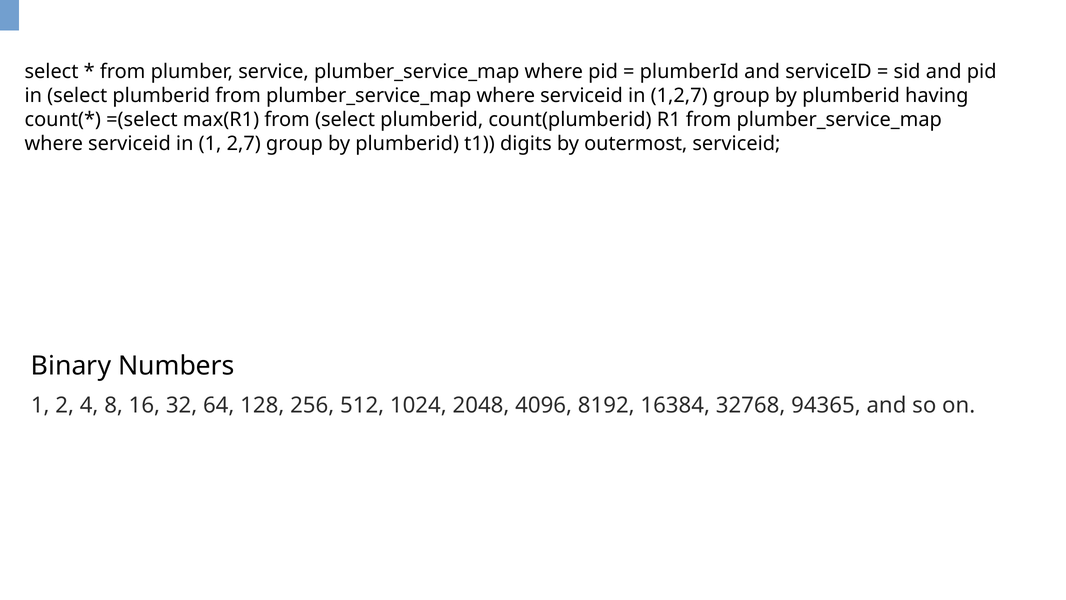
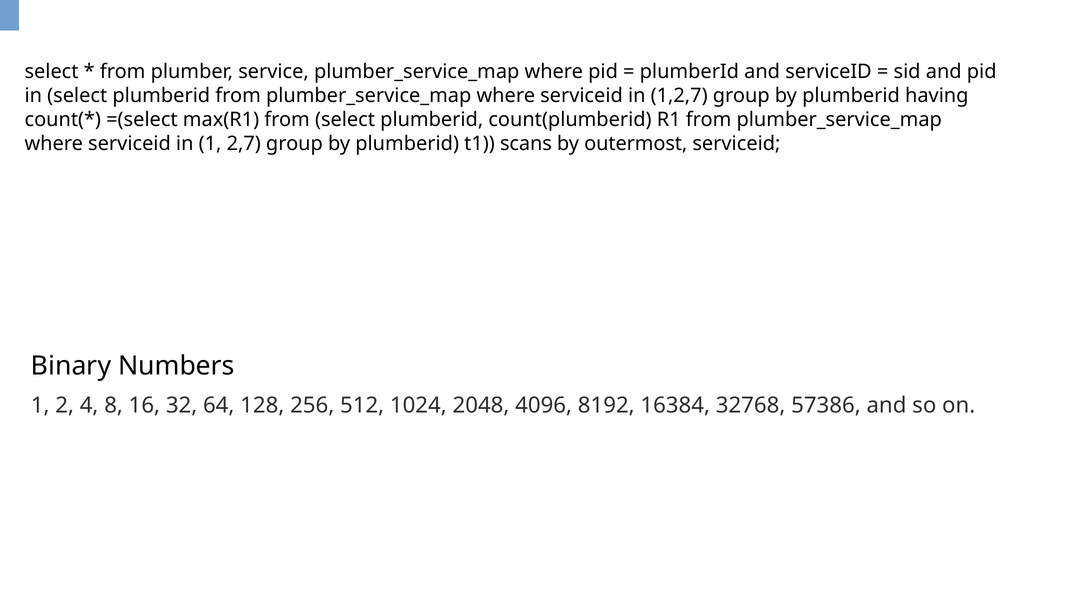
digits: digits -> scans (526, 144)
94365: 94365 -> 57386 (826, 405)
